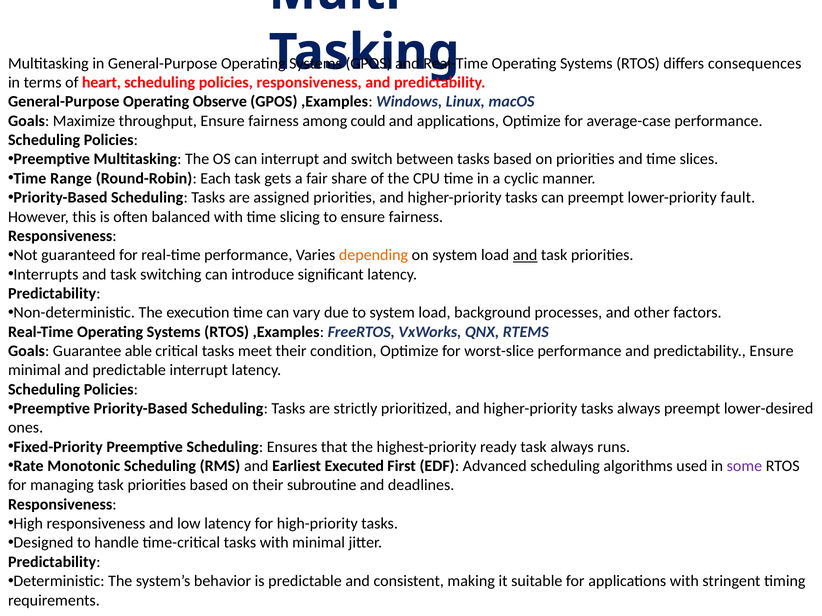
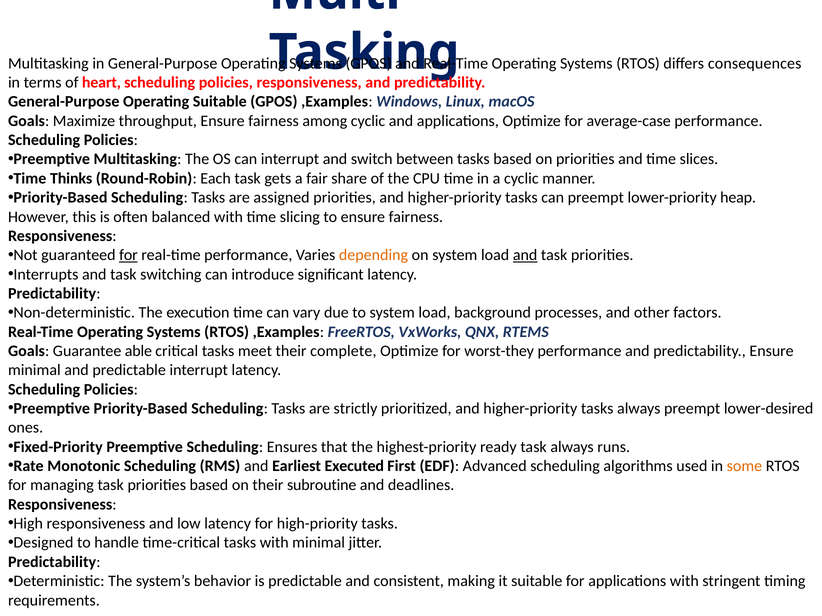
Operating Observe: Observe -> Suitable (220, 102)
among could: could -> cyclic (368, 121)
Range: Range -> Thinks (71, 179)
fault: fault -> heap (738, 198)
for underline: none -> present (128, 255)
condition: condition -> complete (343, 351)
worst-slice: worst-slice -> worst-they (499, 351)
some colour: purple -> orange (744, 466)
